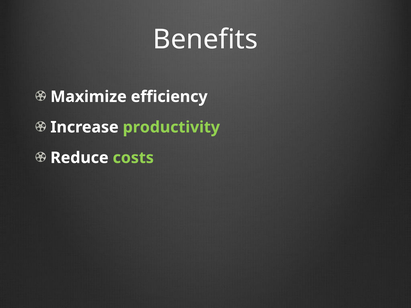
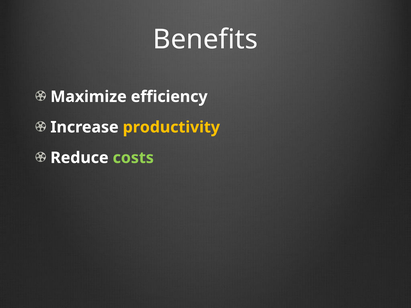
productivity colour: light green -> yellow (171, 127)
